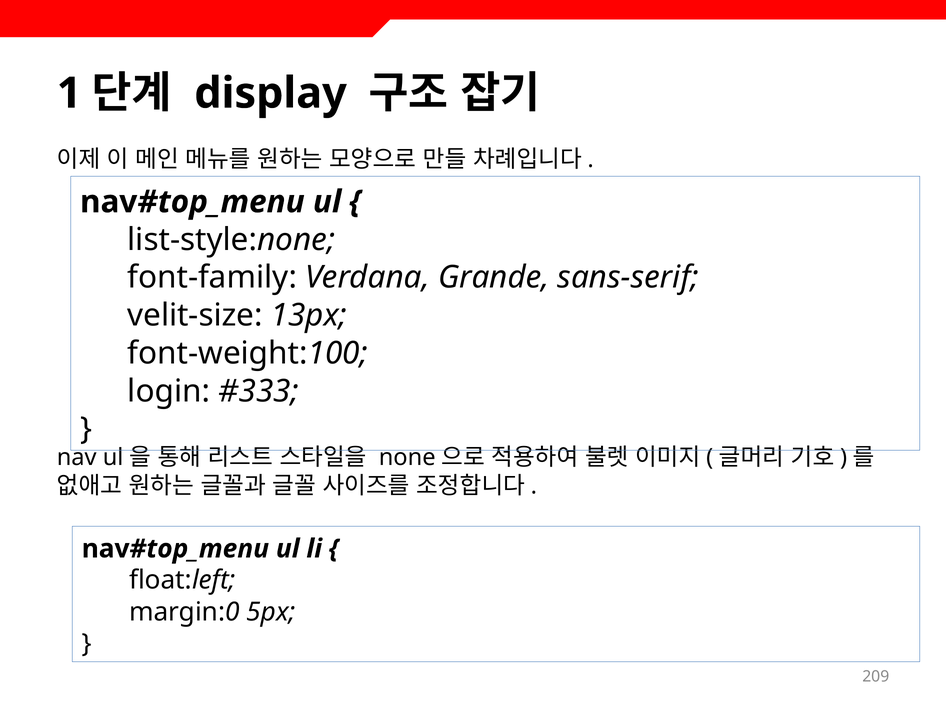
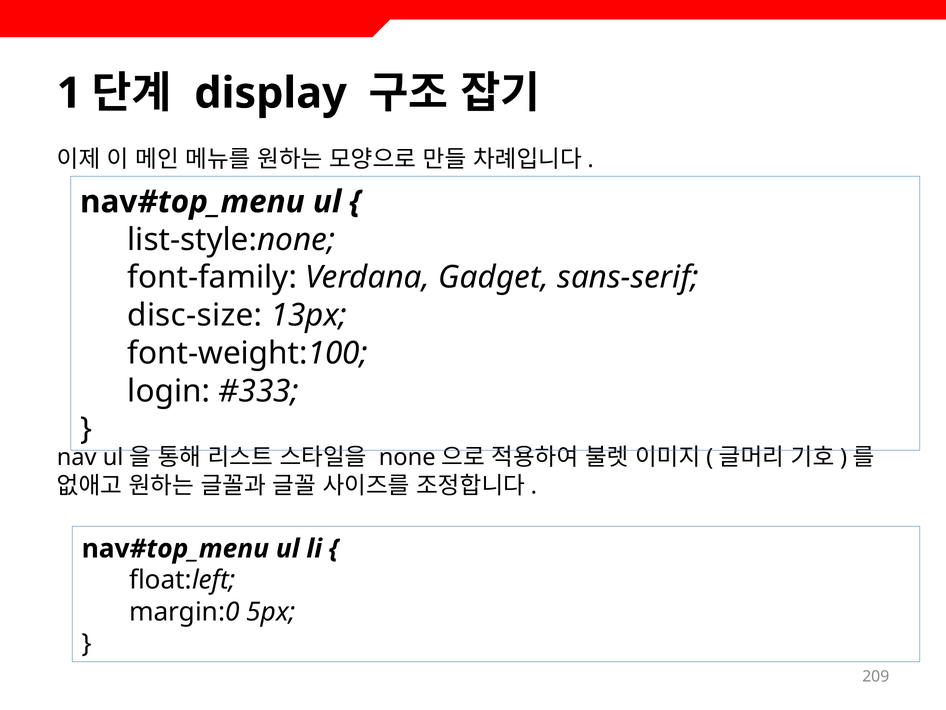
Grande: Grande -> Gadget (494, 277)
velit-size: velit-size -> disc-size (195, 315)
